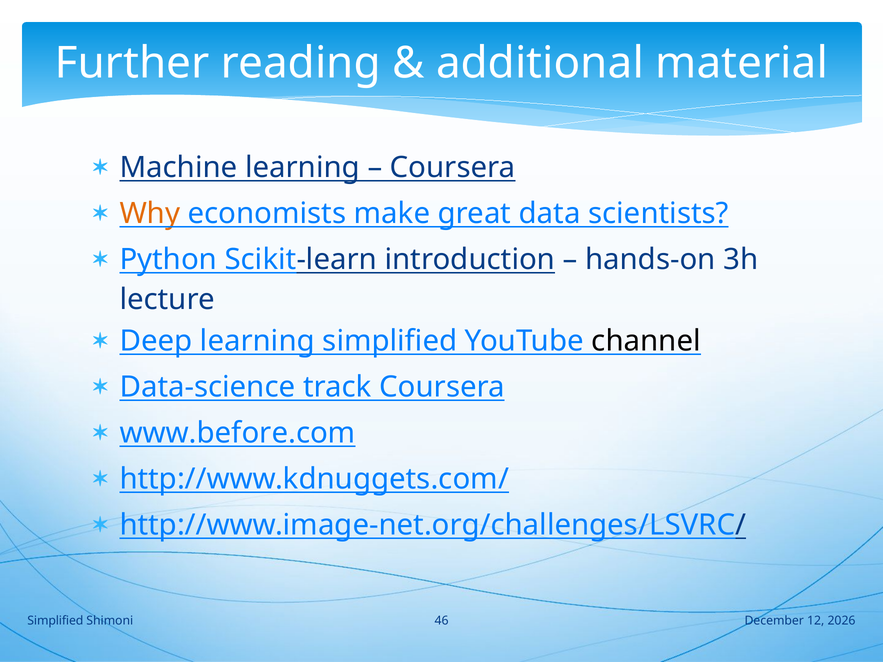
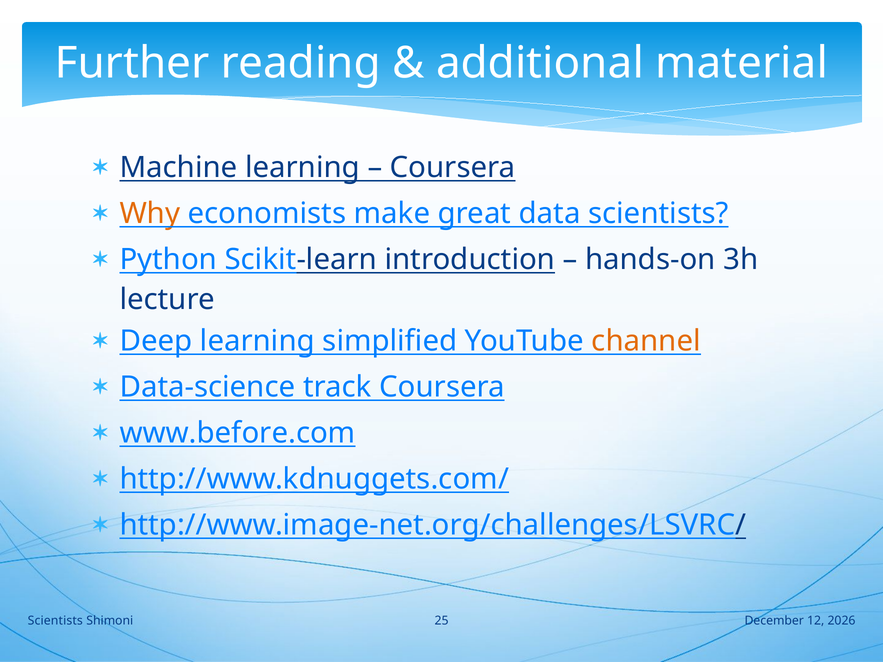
channel colour: black -> orange (646, 341)
Simplified: Simplified -> Scientists (55, 621)
46: 46 -> 25 (442, 621)
